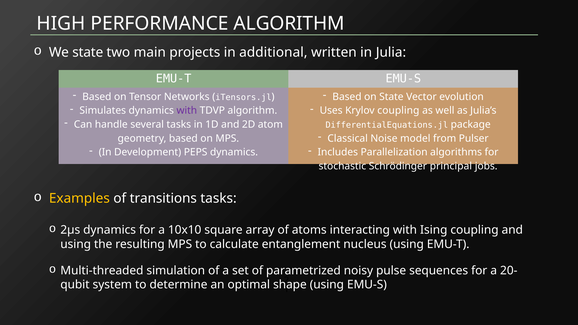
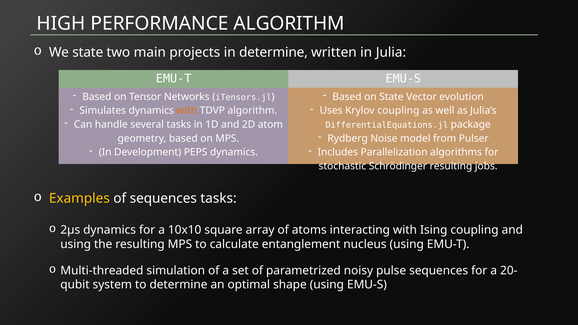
in additional: additional -> determine (273, 52)
with colour: purple -> orange (187, 111)
Classical: Classical -> Rydberg (348, 138)
Schrödinger principal: principal -> resulting (451, 166)
of transitions: transitions -> sequences (163, 199)
